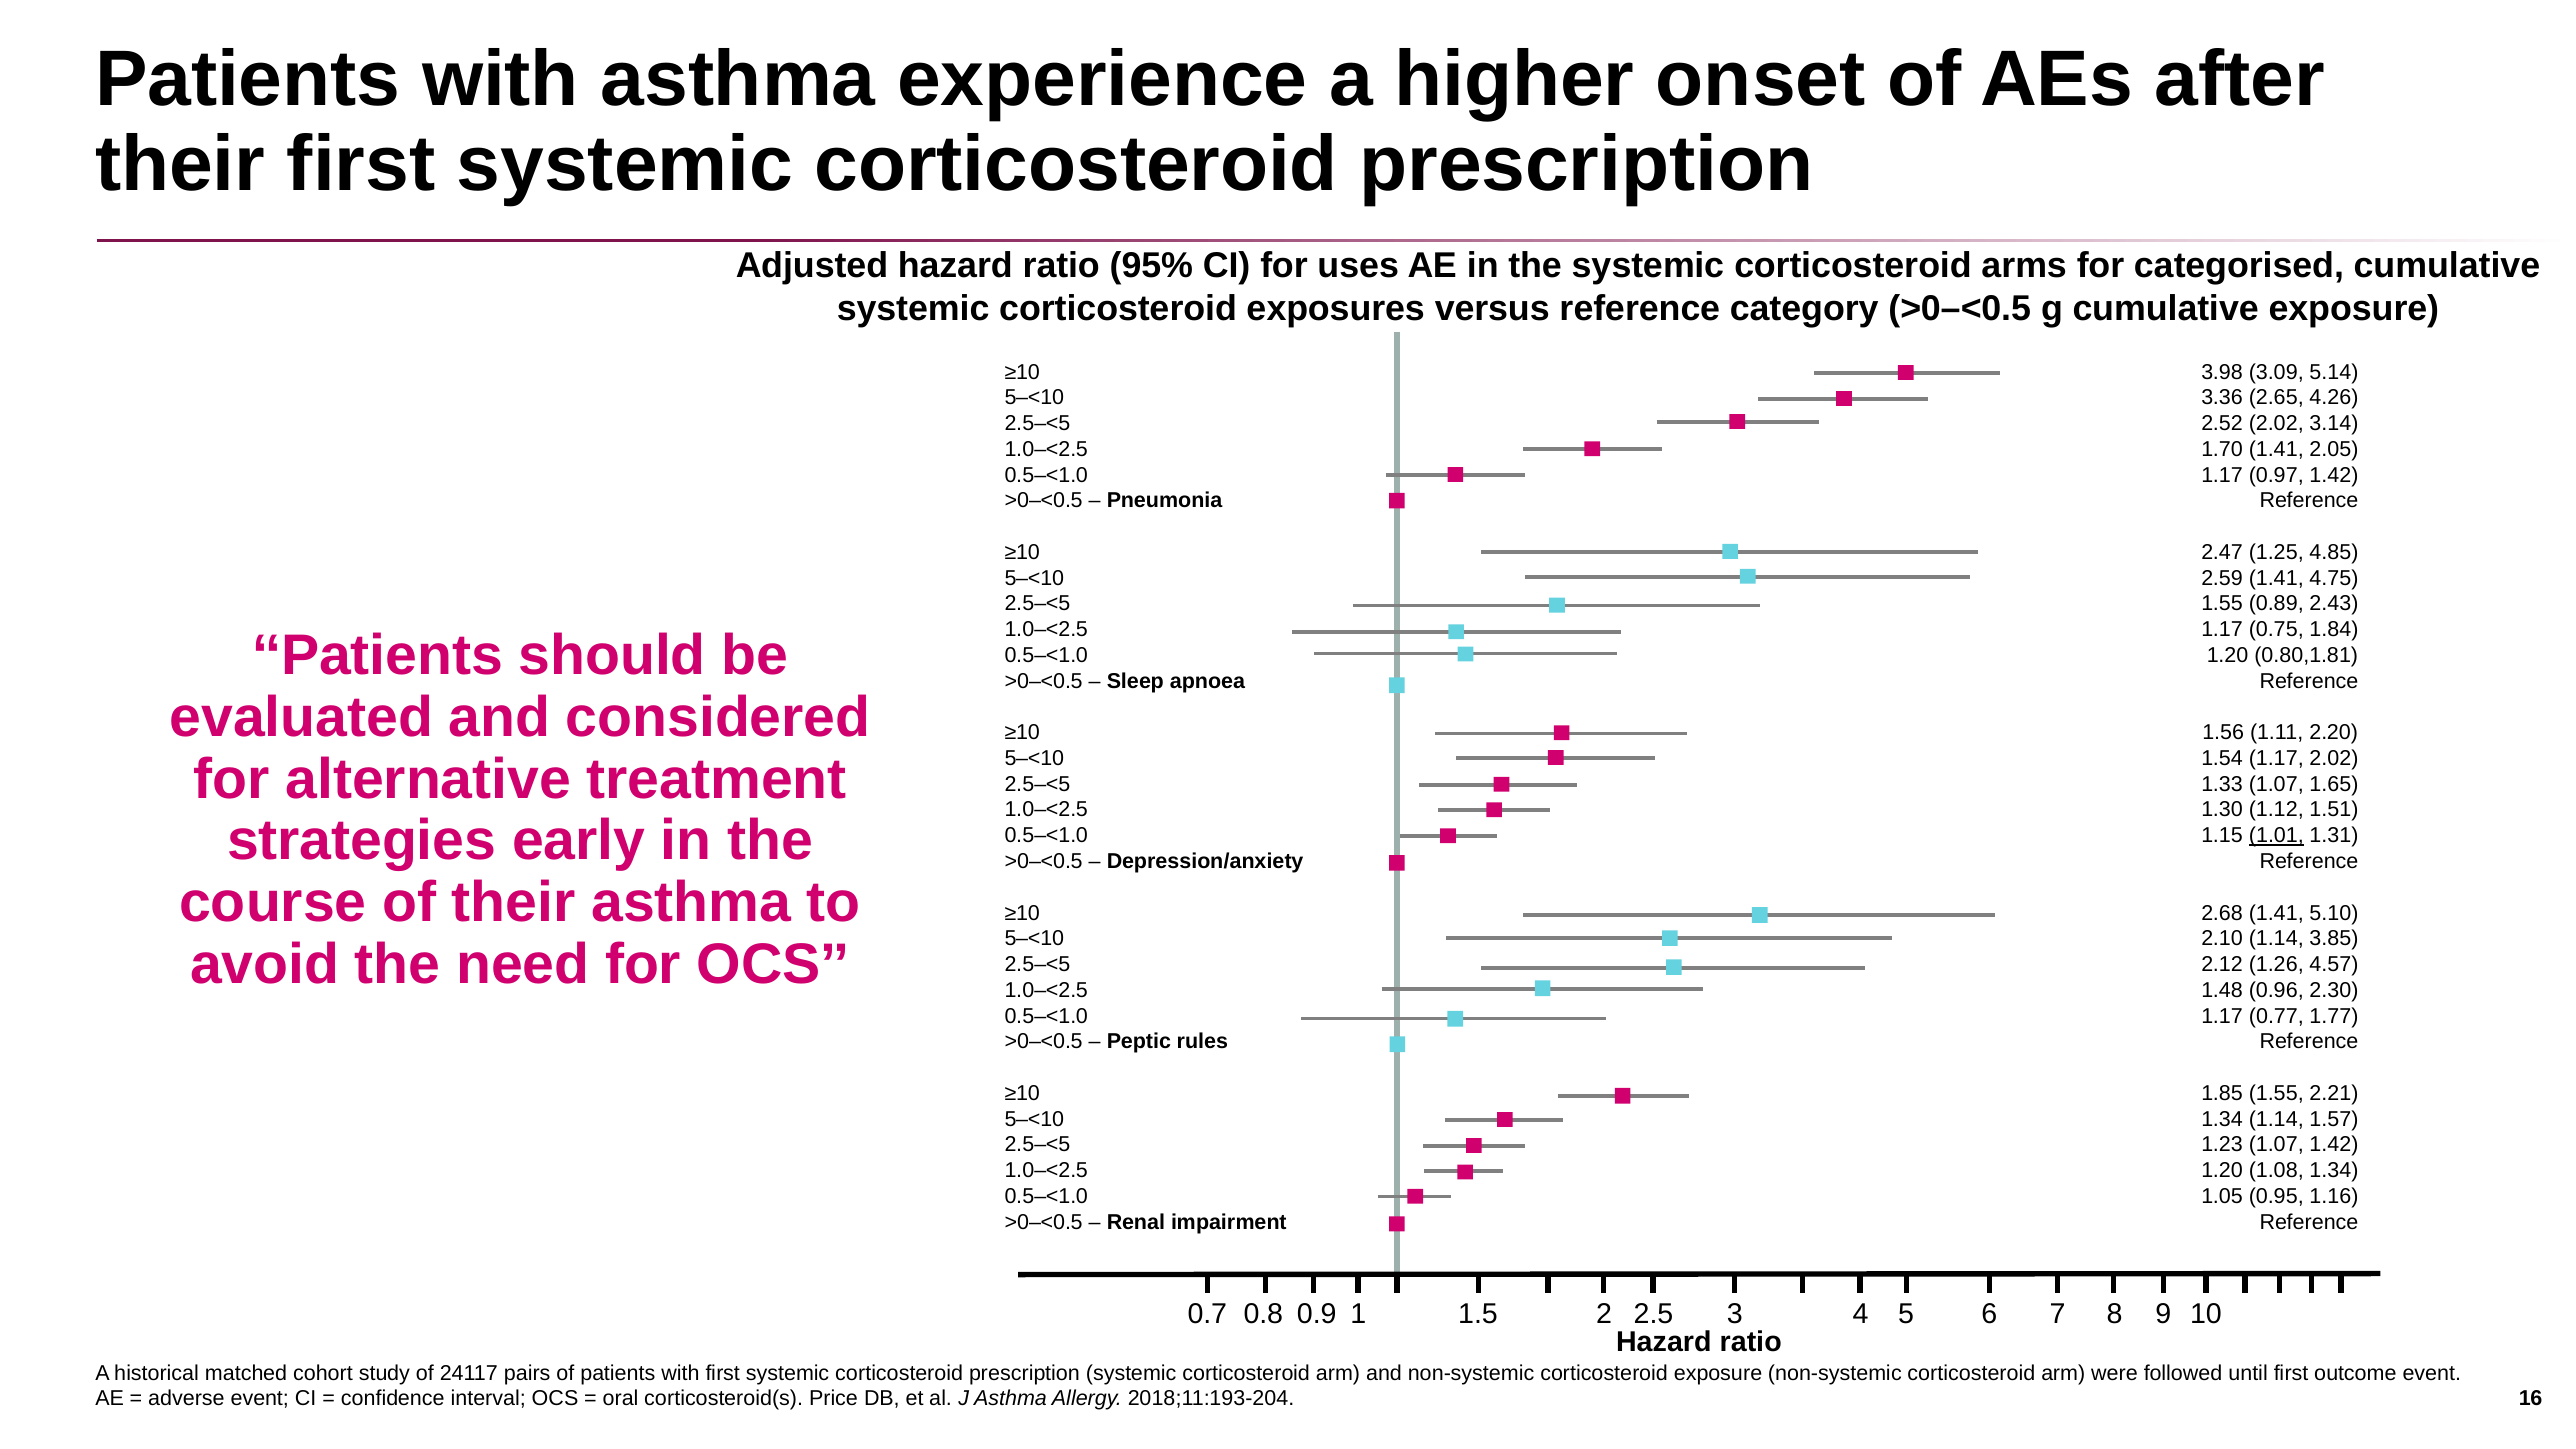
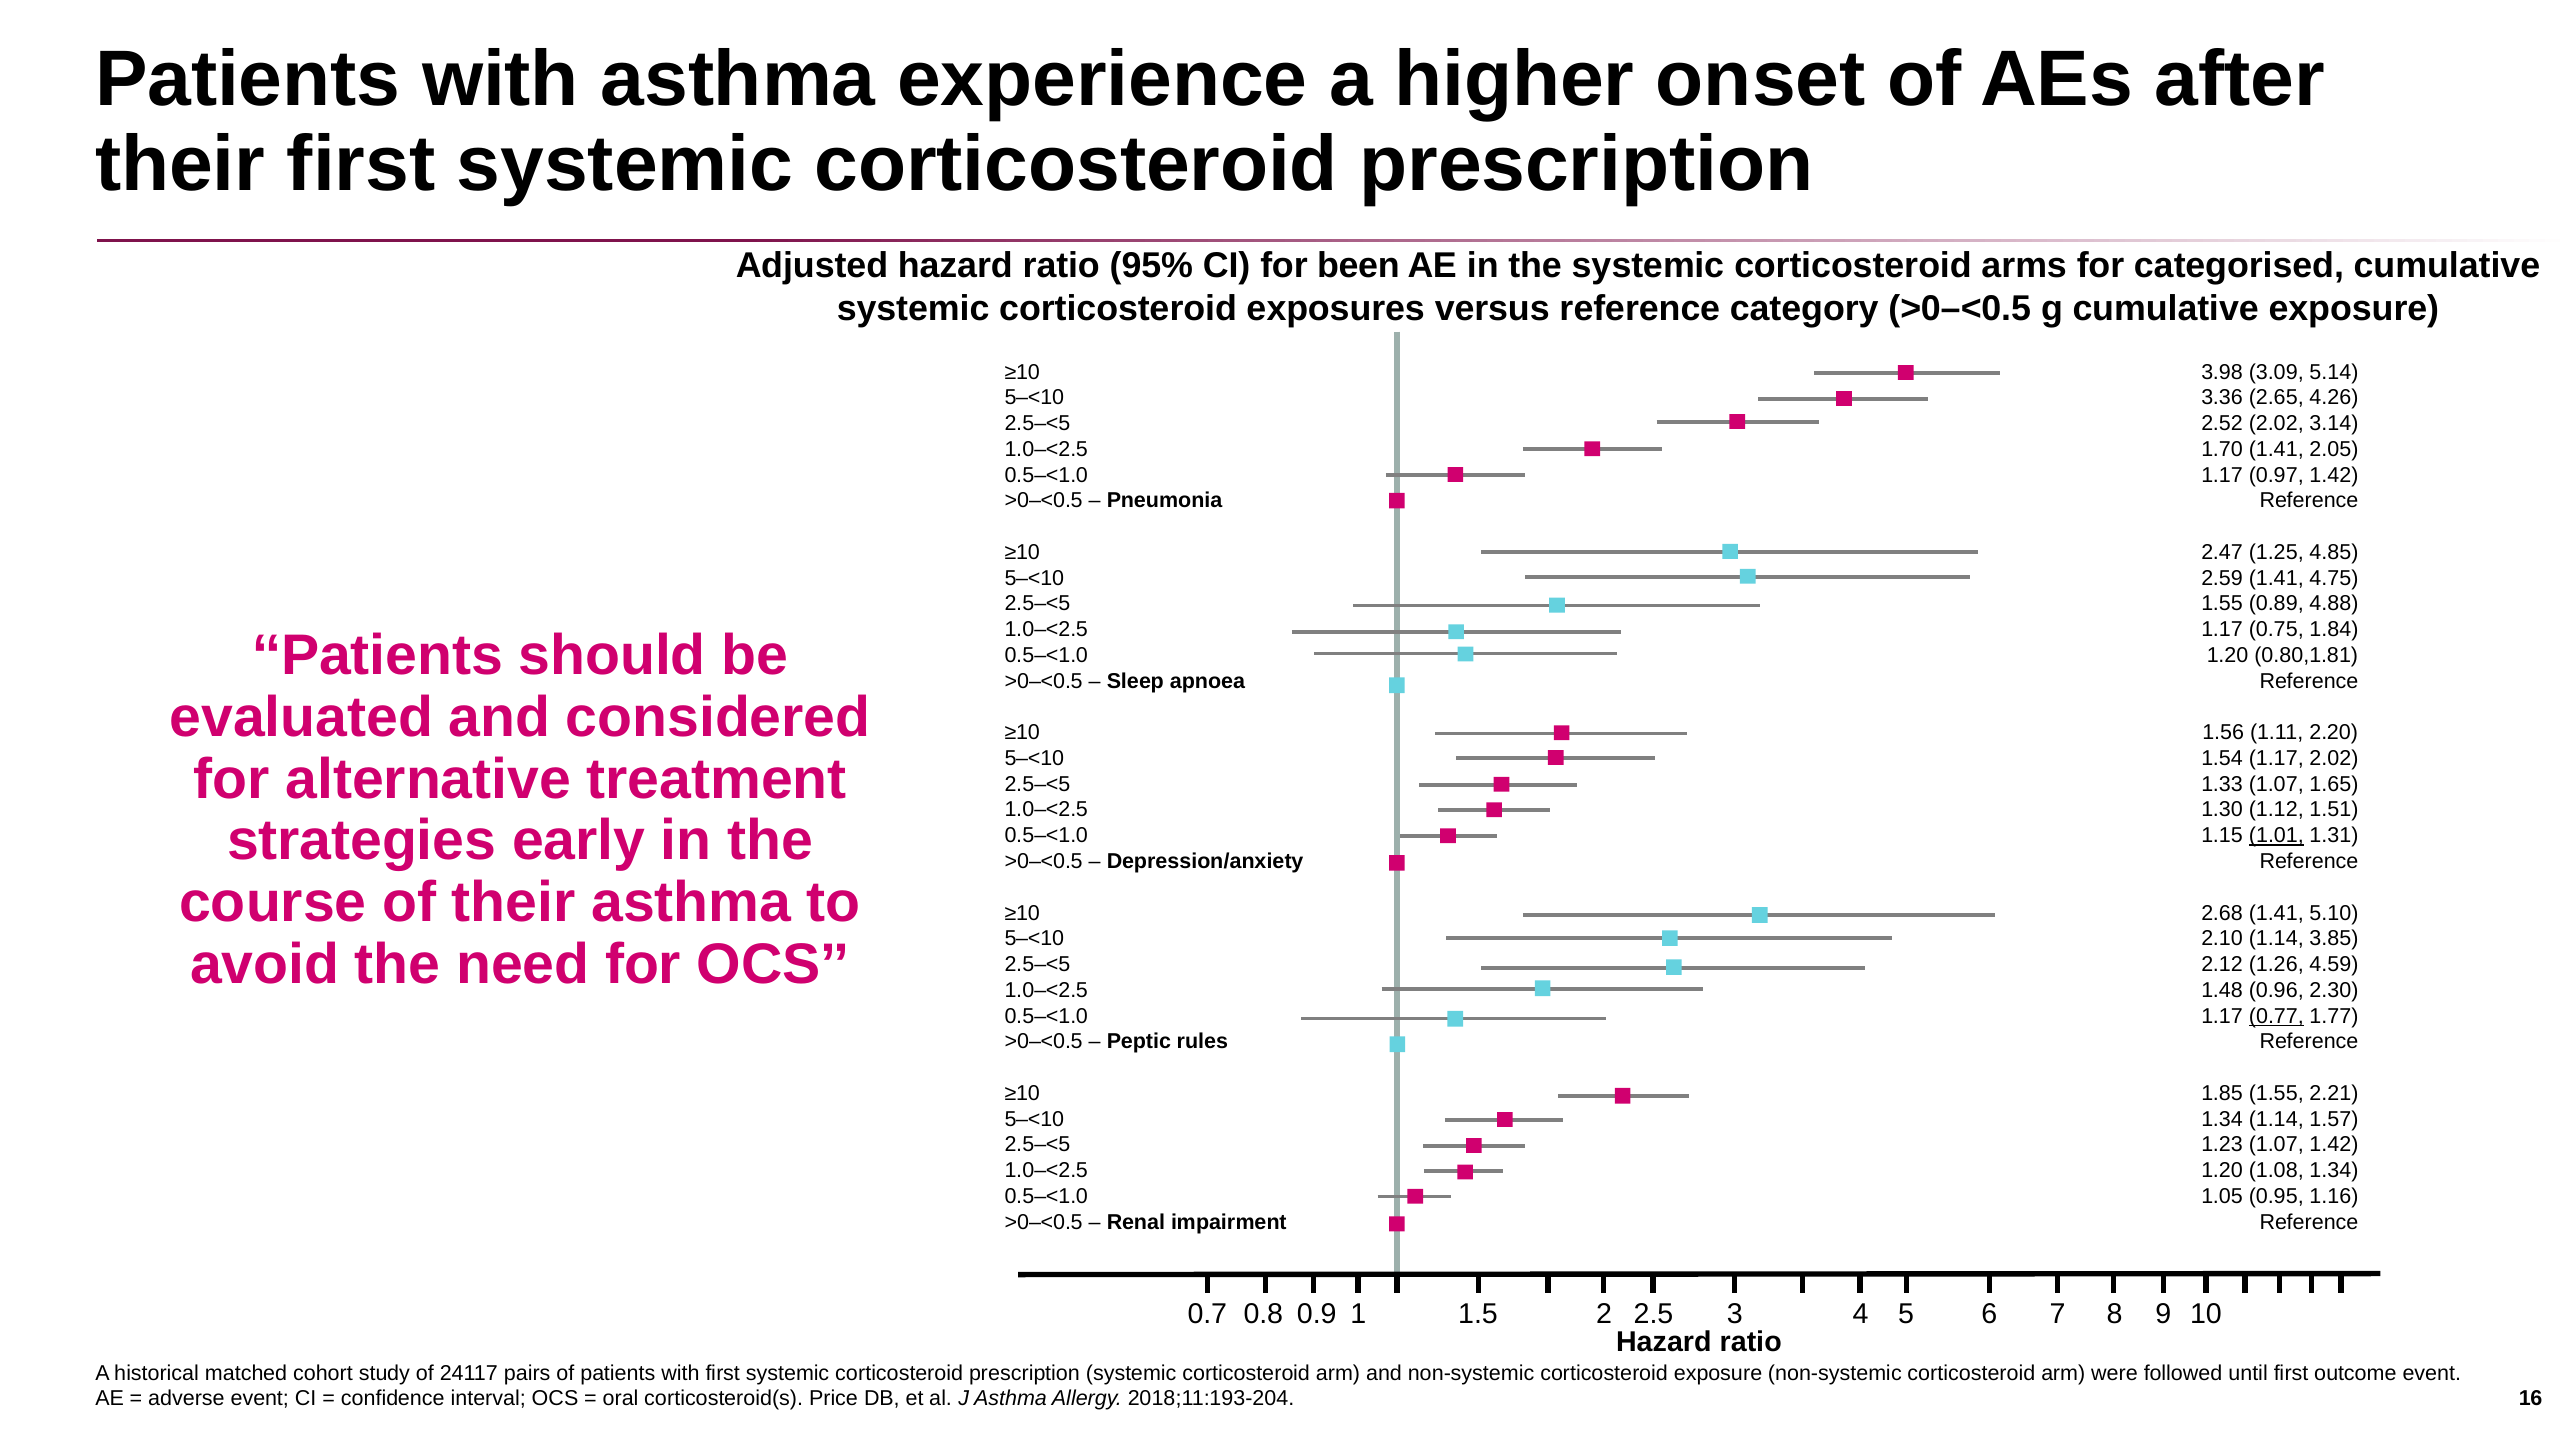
uses: uses -> been (1358, 266)
2.43: 2.43 -> 4.88 (2334, 604)
4.57: 4.57 -> 4.59 (2334, 964)
0.77 underline: none -> present (2276, 1016)
